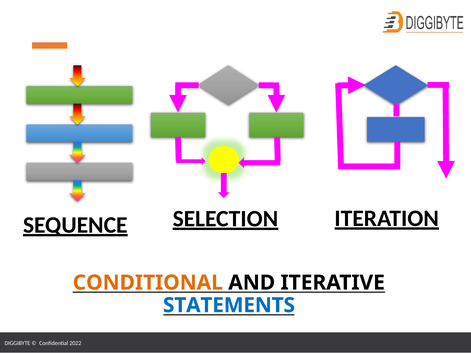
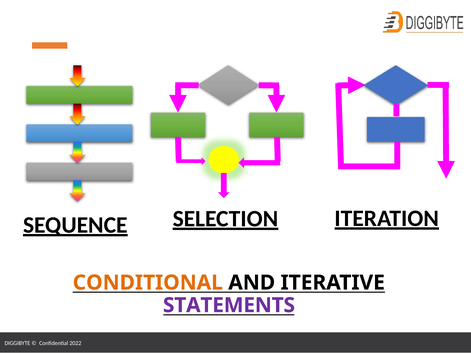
STATEMENTS colour: blue -> purple (229, 305)
